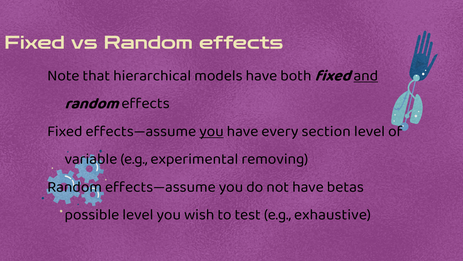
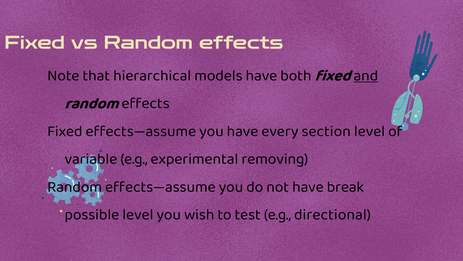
you underline: present -> none (211, 131)
betas: betas -> break (345, 186)
exhaustive: exhaustive -> directional (332, 214)
